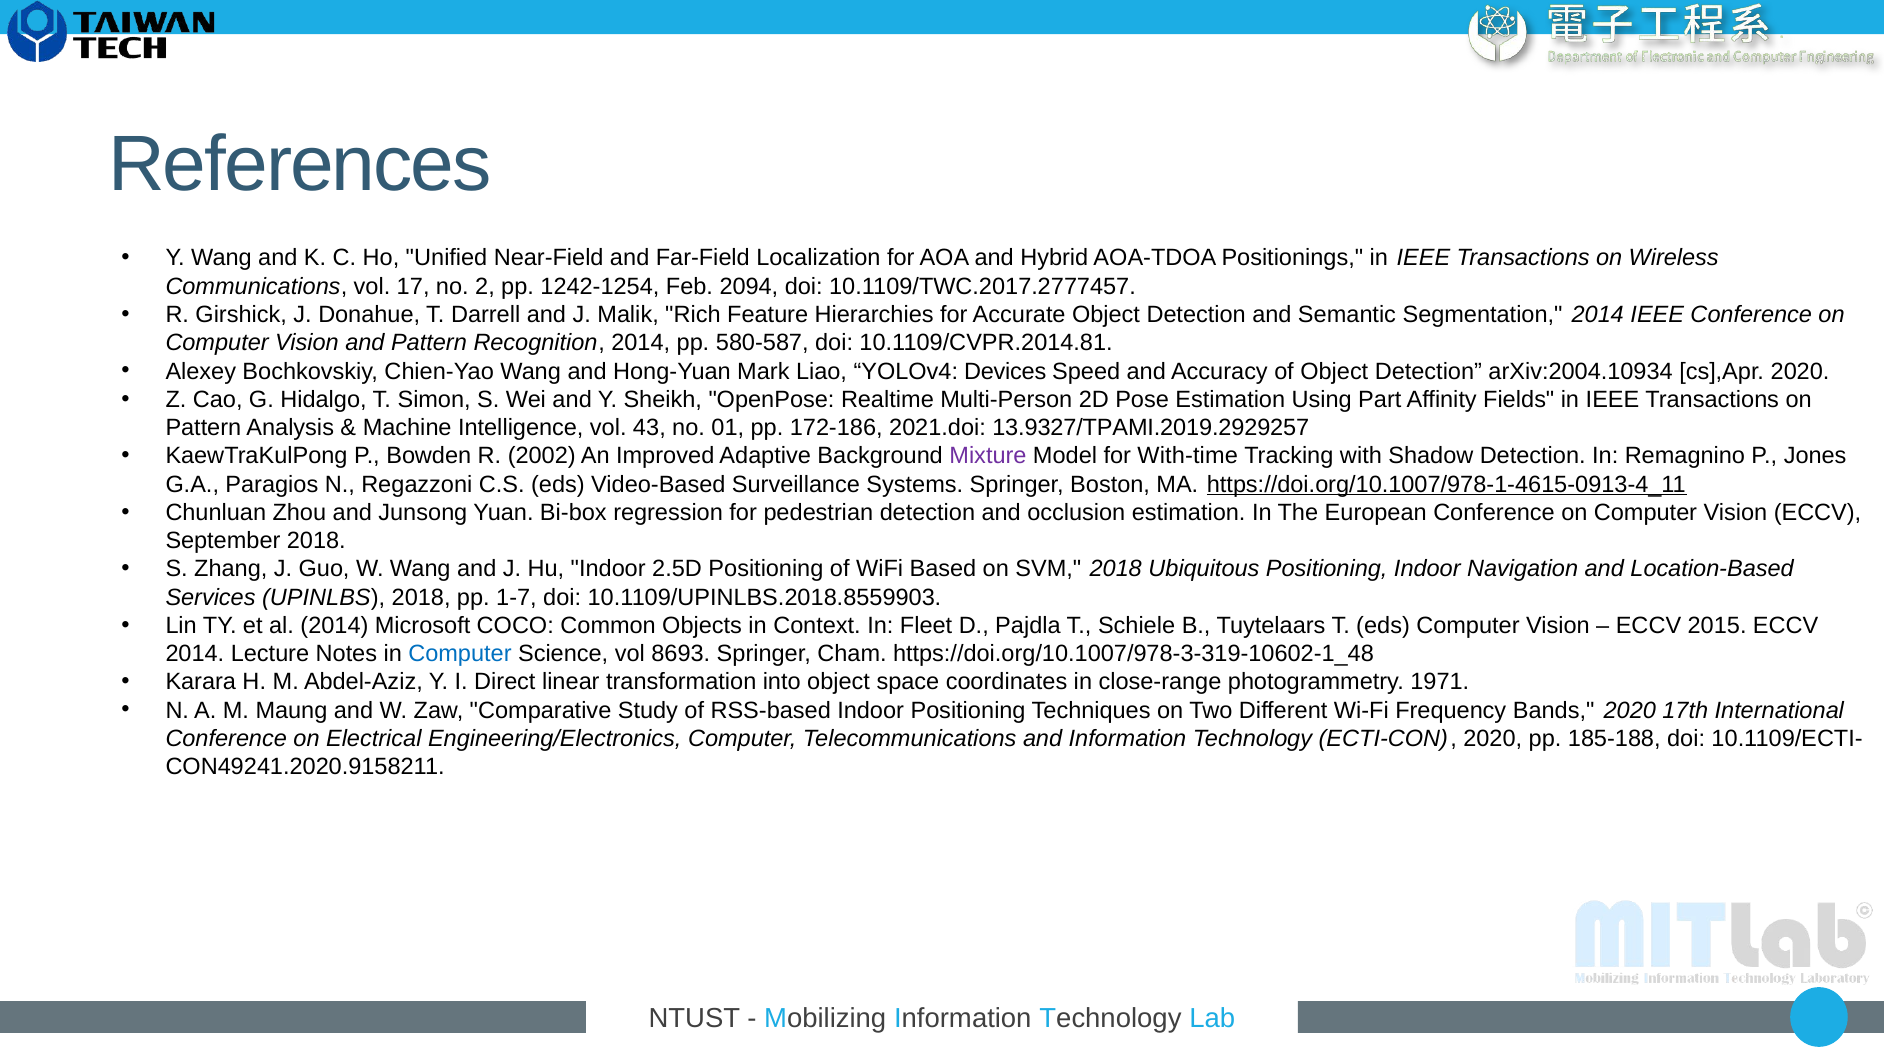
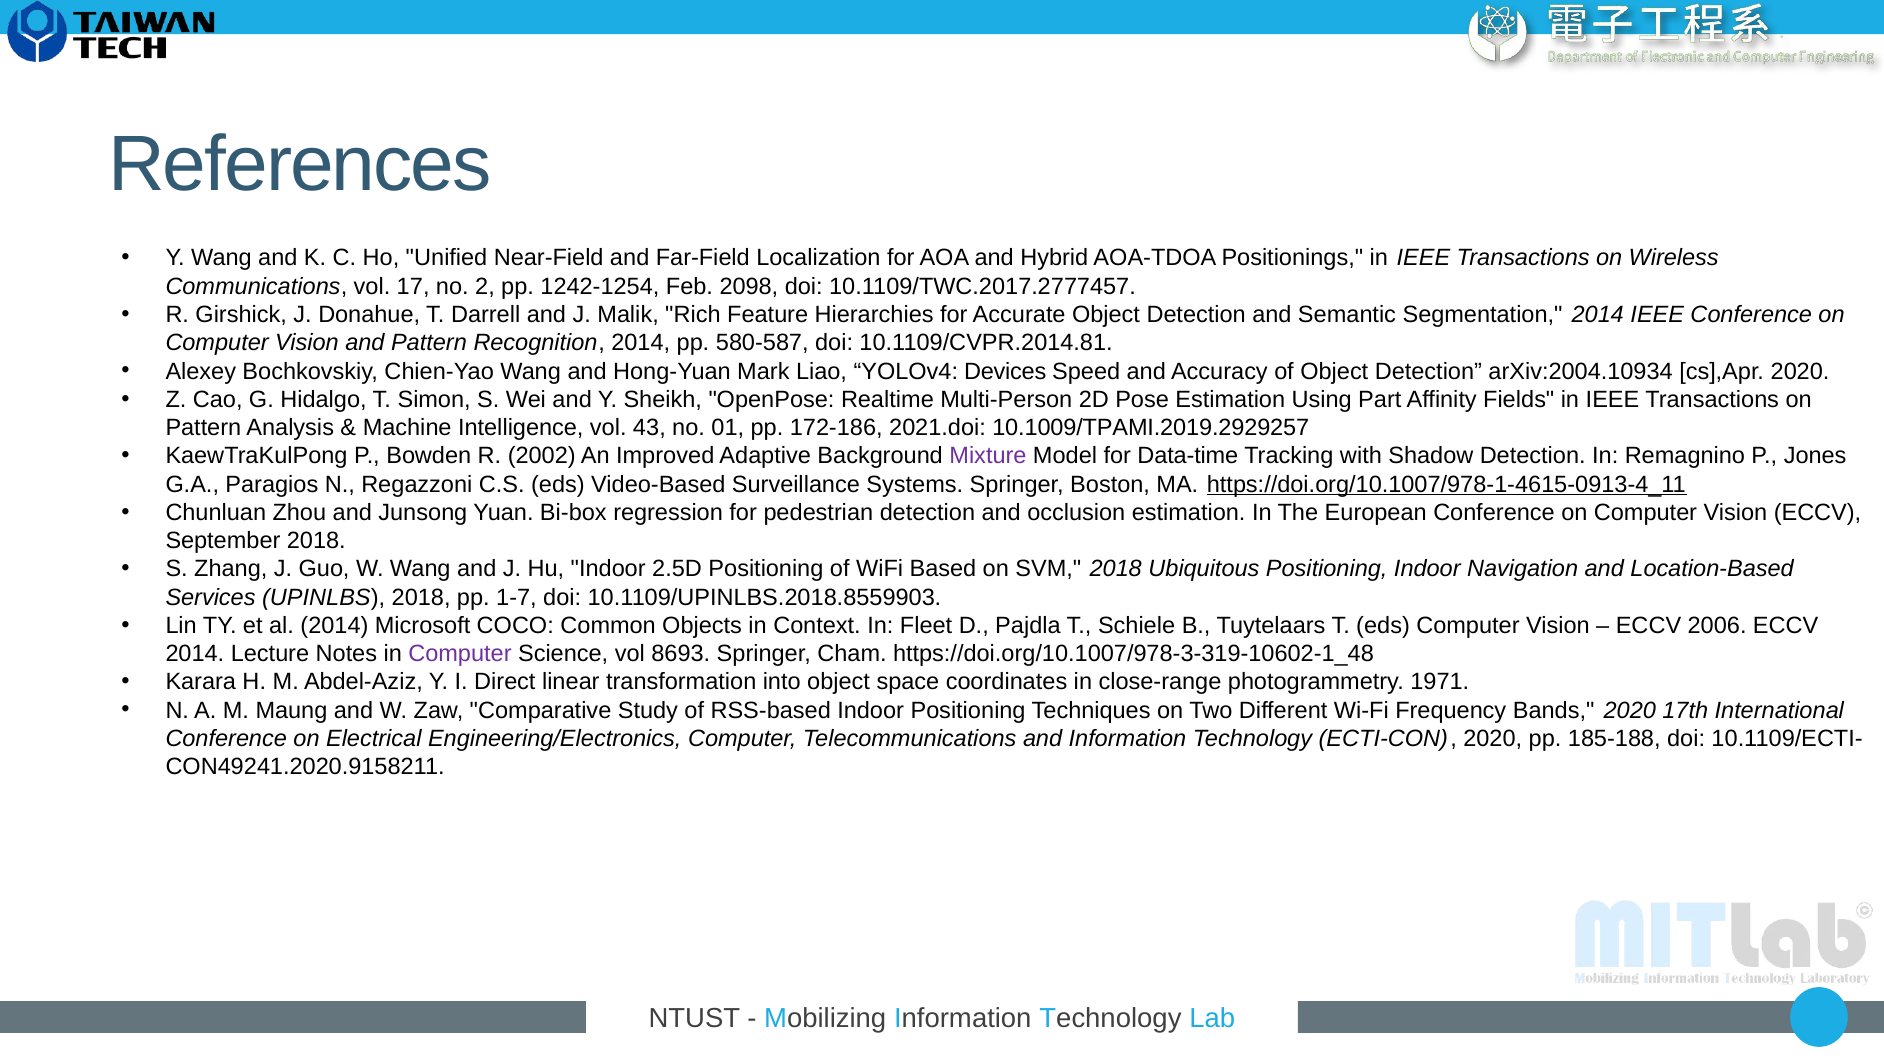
2094: 2094 -> 2098 (749, 286)
13.9327/TPAMI.2019.2929257: 13.9327/TPAMI.2019.2929257 -> 10.1009/TPAMI.2019.2929257 (1151, 428)
With-time: With-time -> Data-time (1188, 456)
2015: 2015 -> 2006 (1717, 626)
Computer colour: blue -> purple (460, 654)
